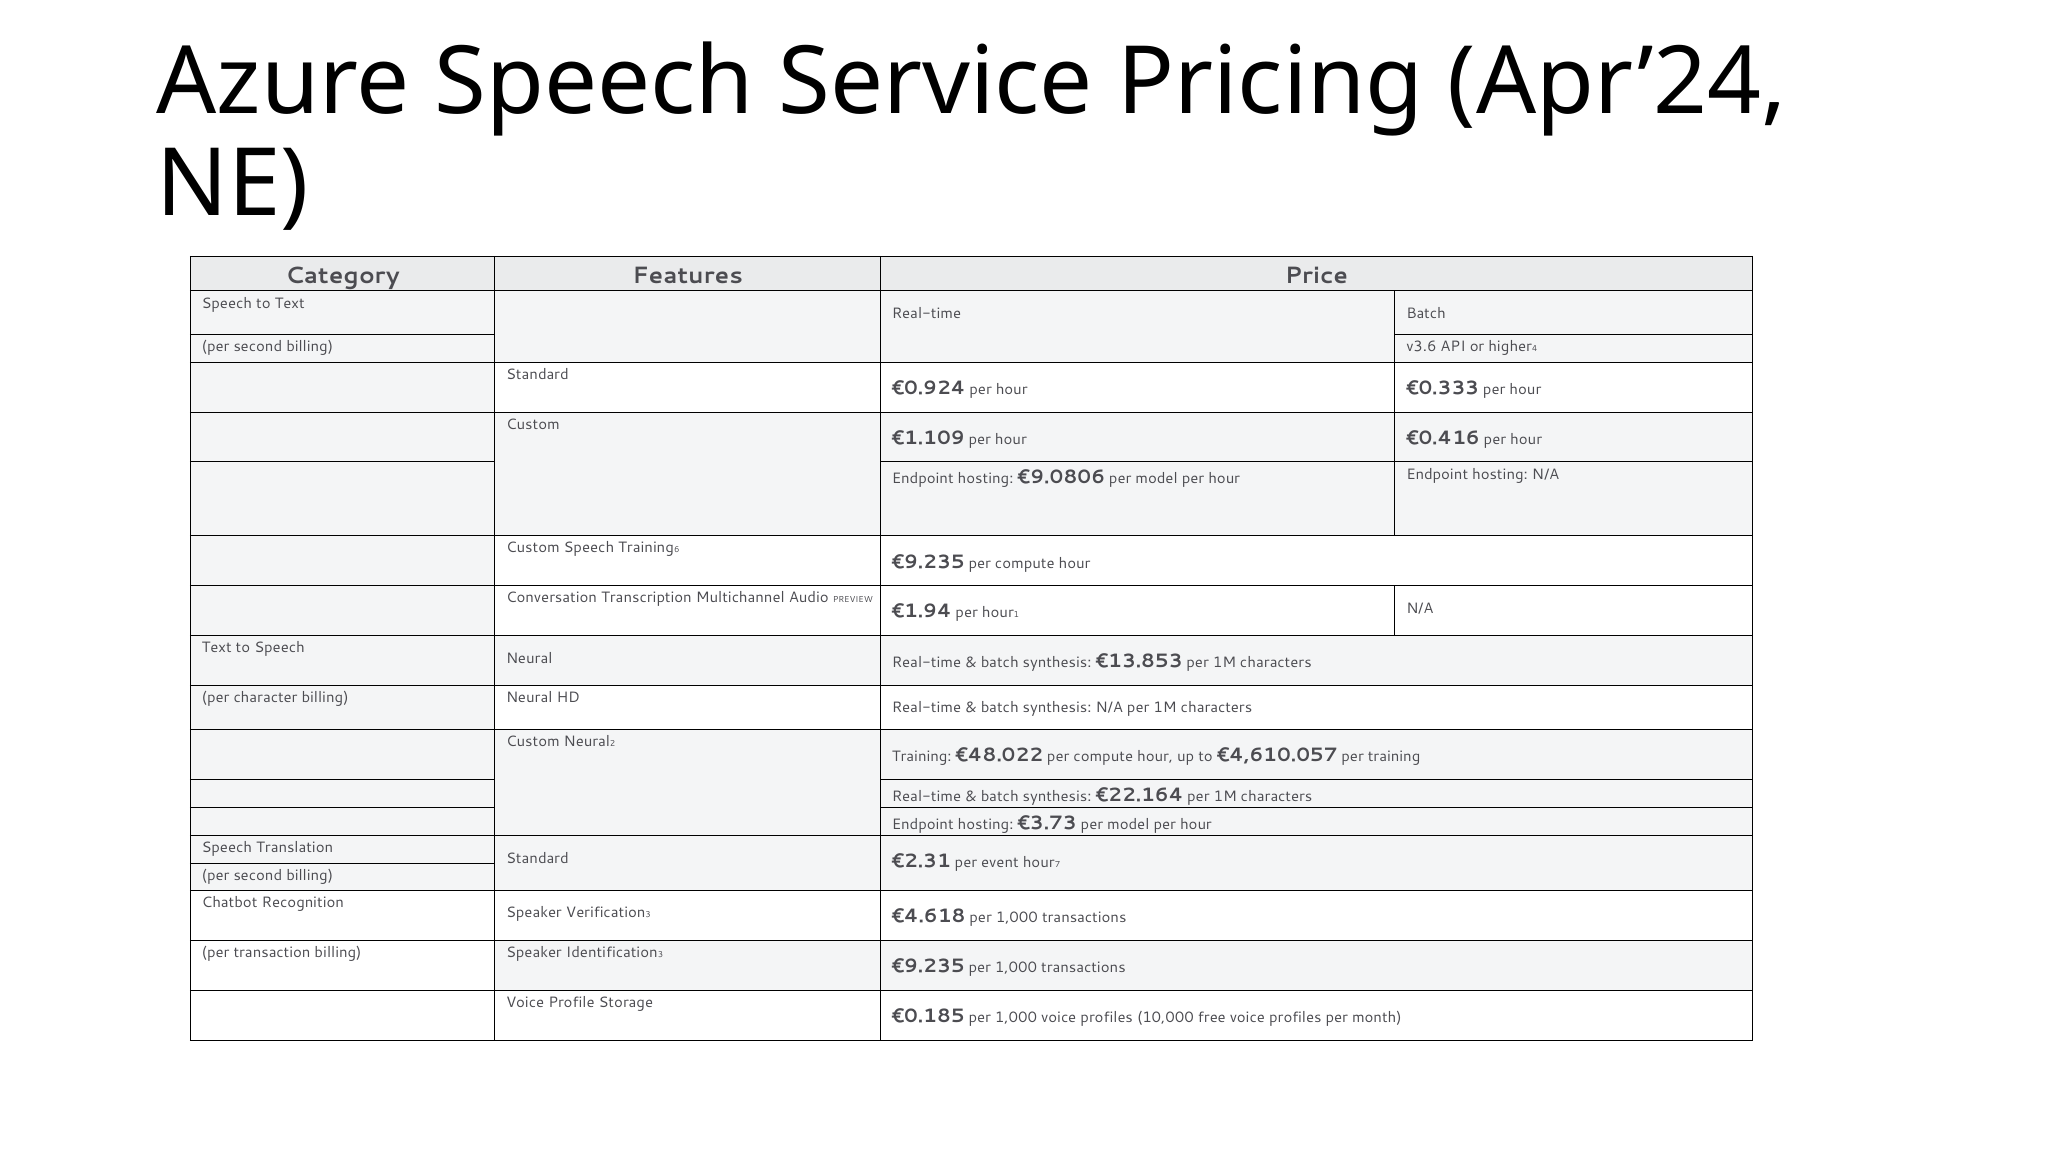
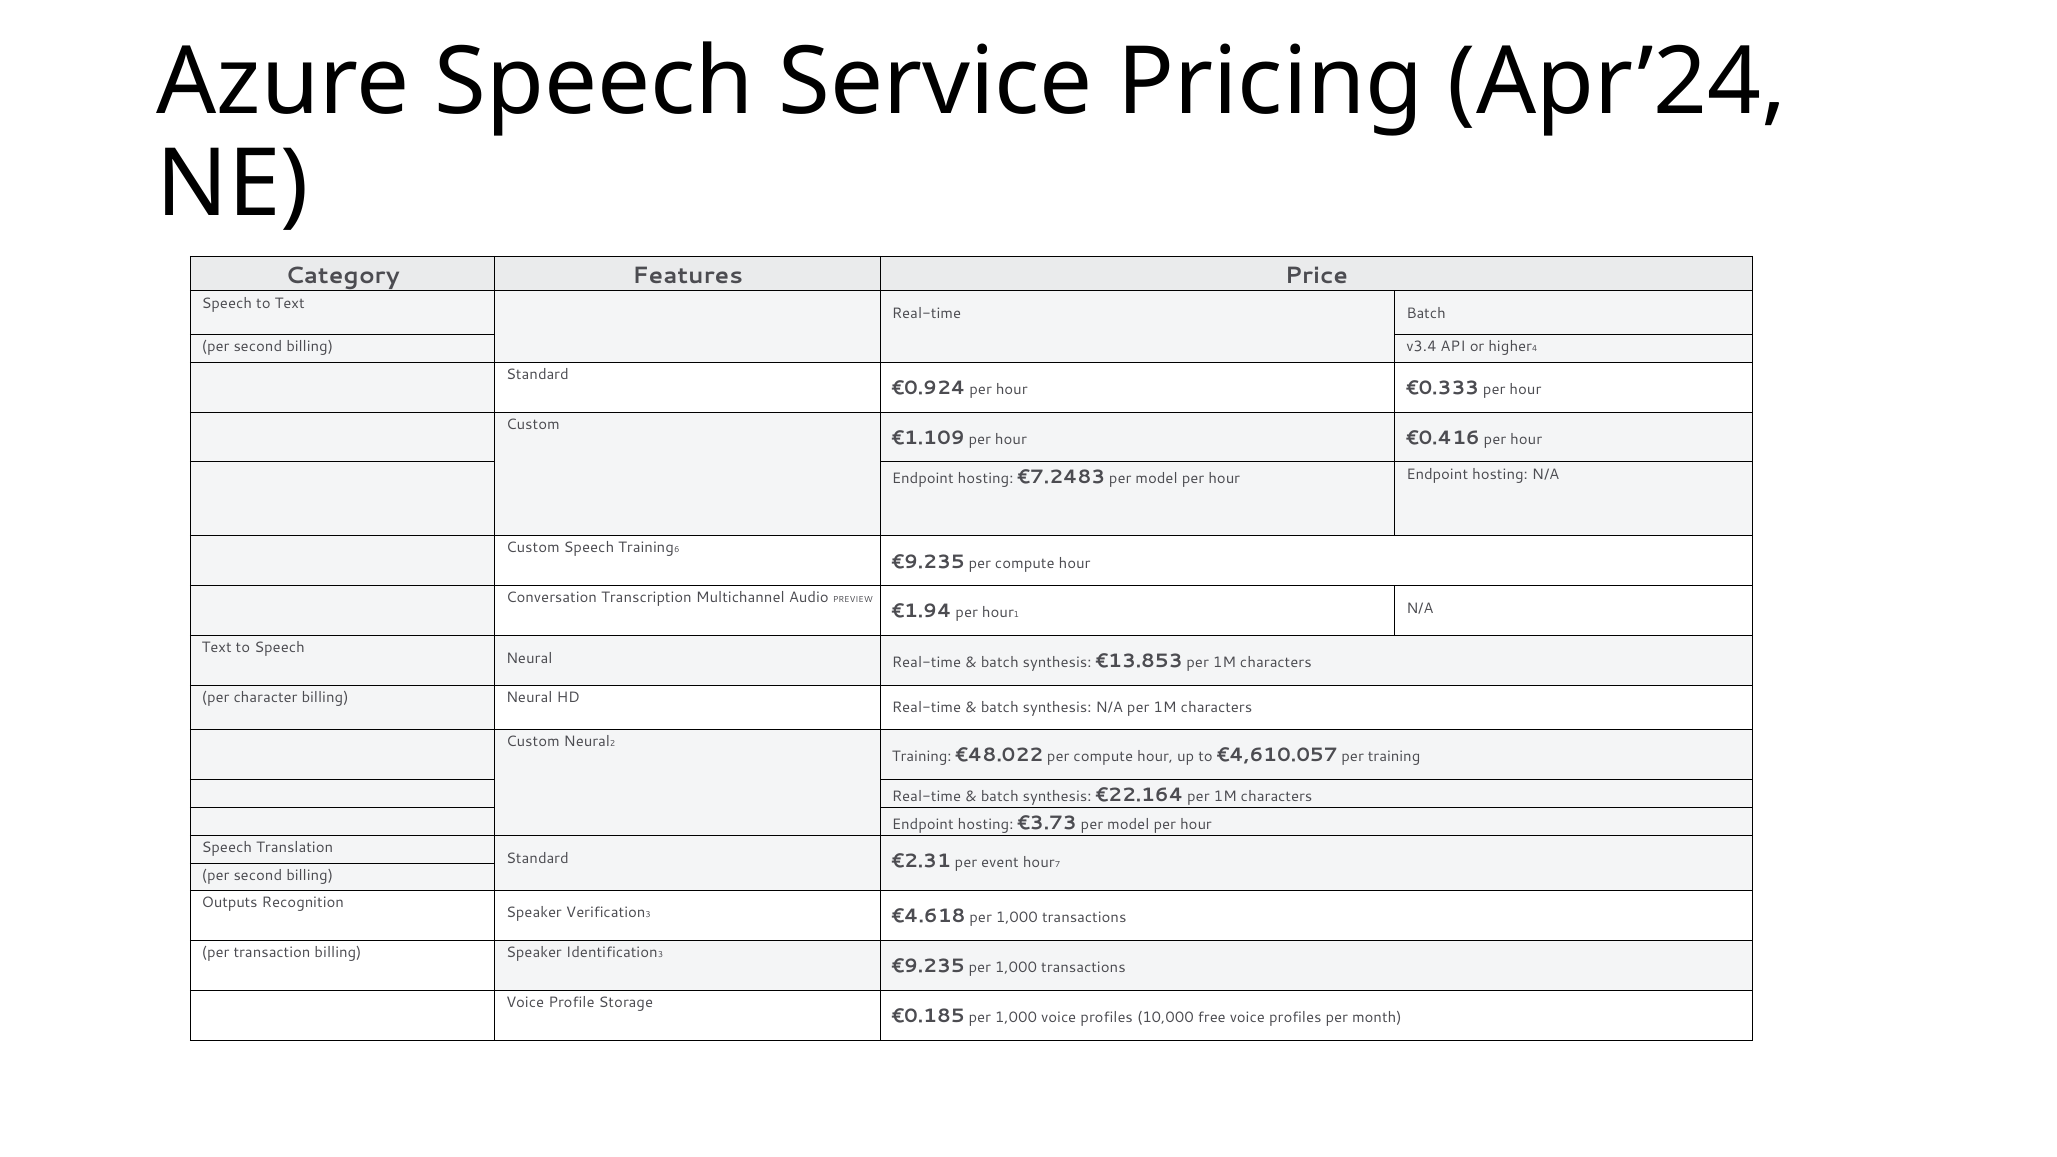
v3.6: v3.6 -> v3.4 (1421, 347)
€9.0806: €9.0806 -> €7.2483 (1061, 478)
Chatbot: Chatbot -> Outputs (230, 903)
